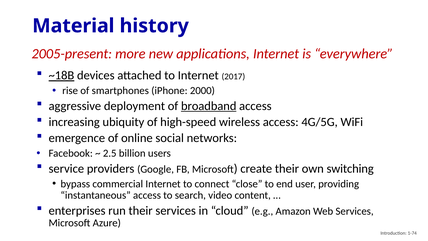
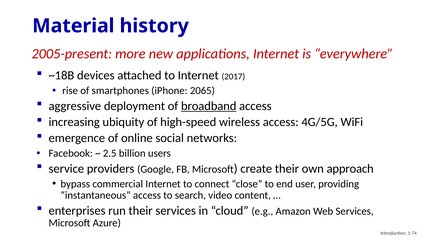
~18B underline: present -> none (61, 75)
2000: 2000 -> 2065 (202, 91)
switching: switching -> approach (350, 168)
